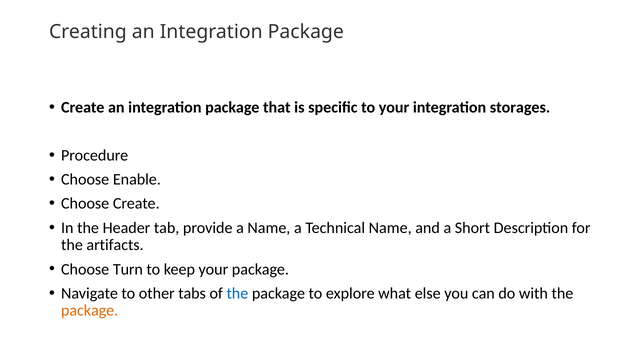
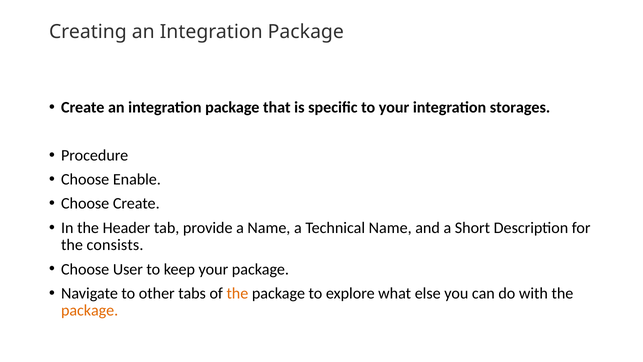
artifacts: artifacts -> consists (115, 245)
Turn: Turn -> User (128, 269)
the colour: blue -> orange (237, 293)
